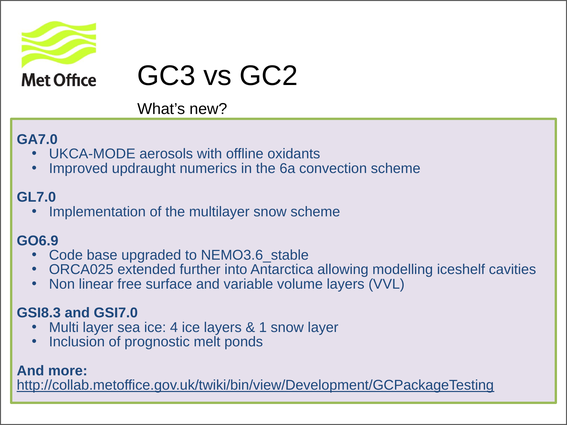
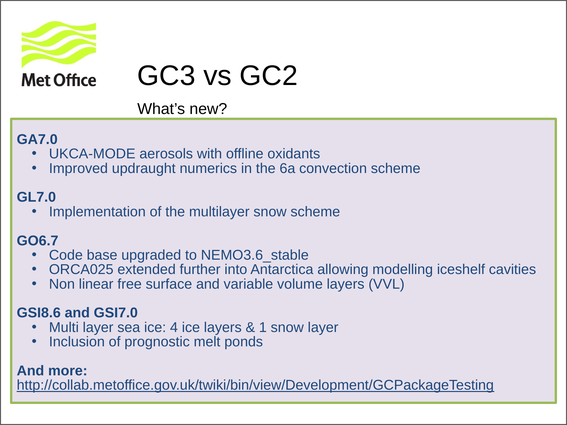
GO6.9: GO6.9 -> GO6.7 (38, 241)
GSI8.3: GSI8.3 -> GSI8.6 (39, 313)
